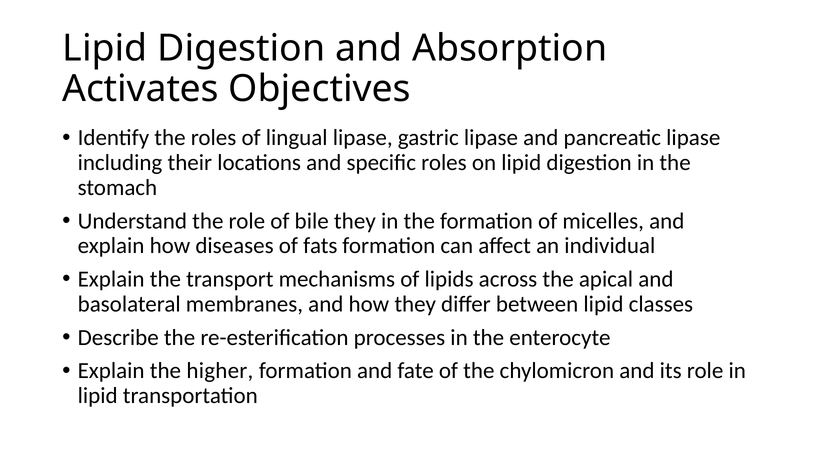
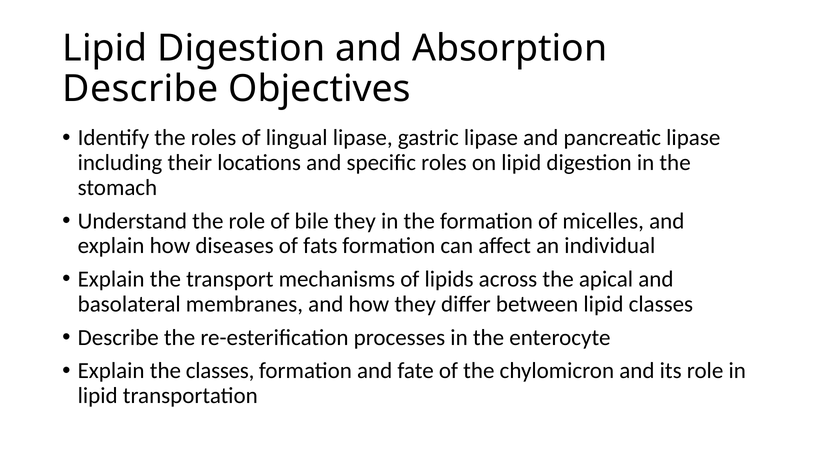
Activates: Activates -> Describe (140, 89)
the higher: higher -> classes (220, 371)
